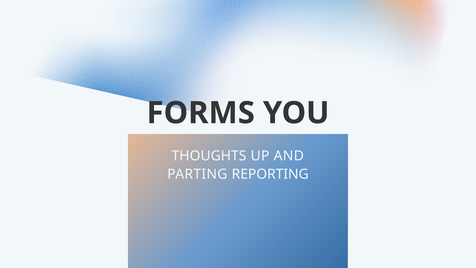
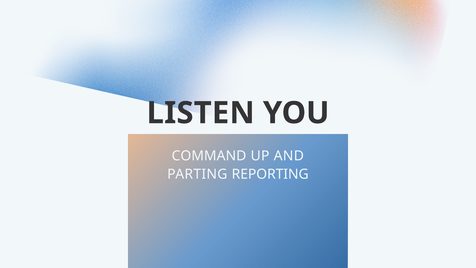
FORMS: FORMS -> LISTEN (201, 113)
THOUGHTS: THOUGHTS -> COMMAND (209, 156)
